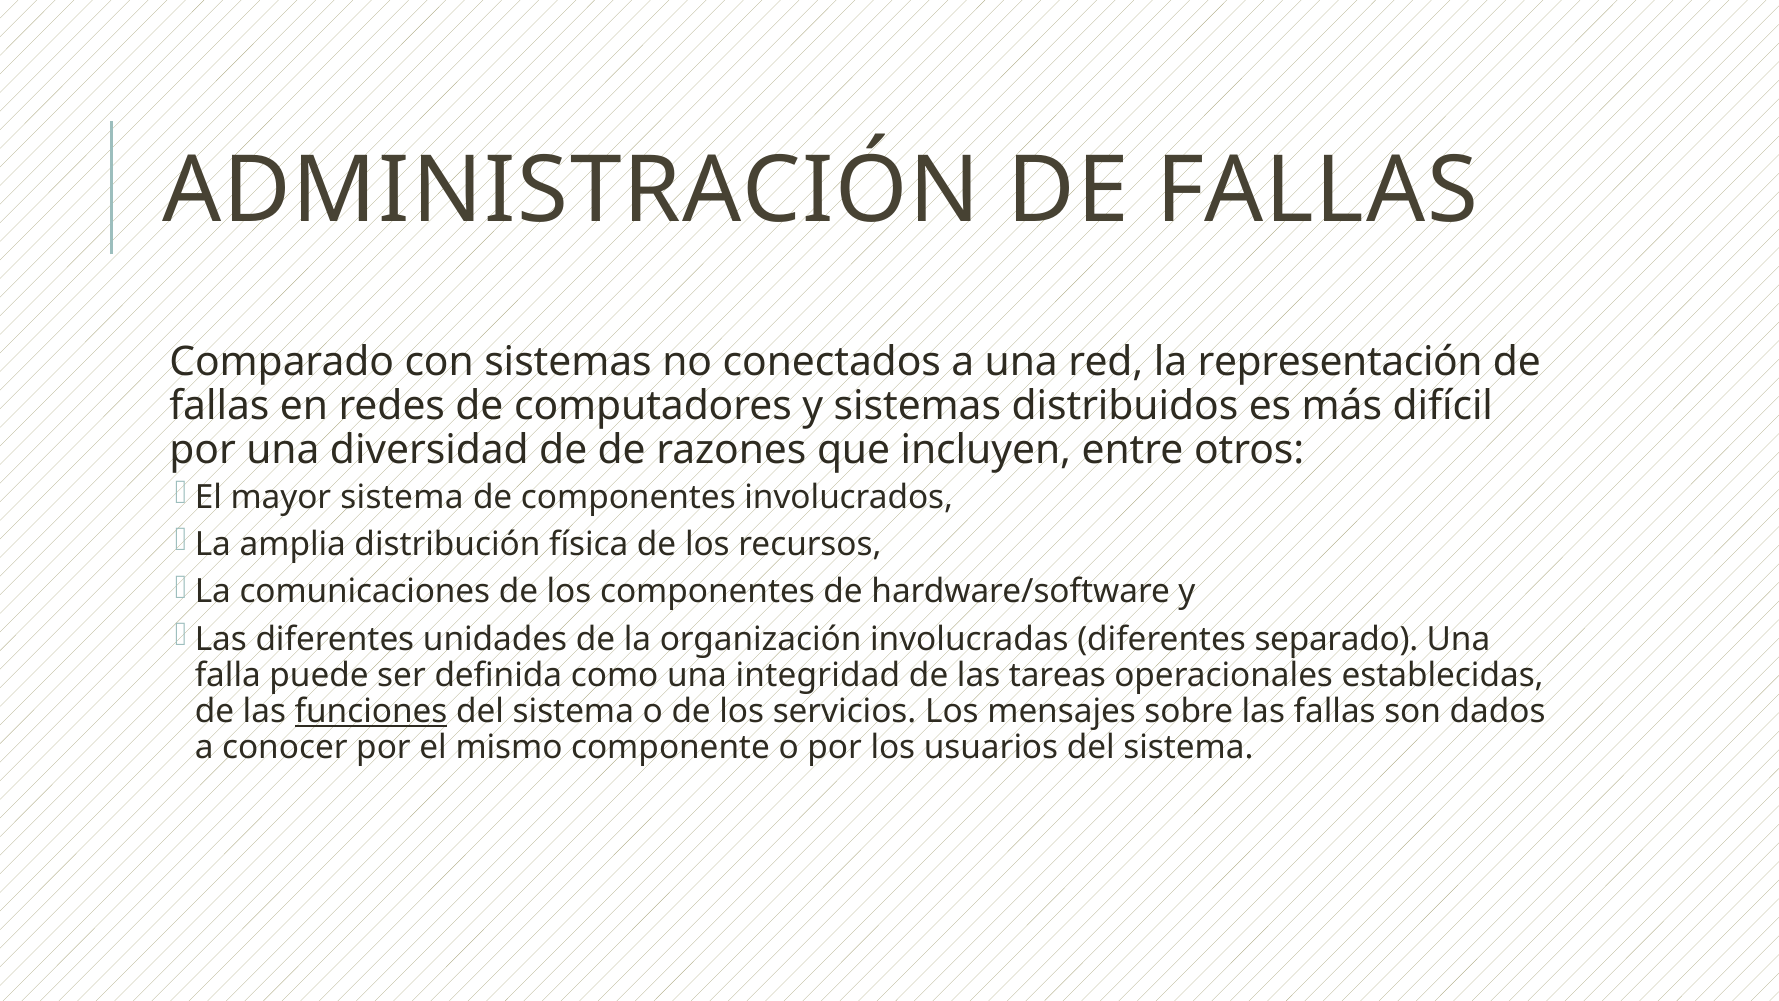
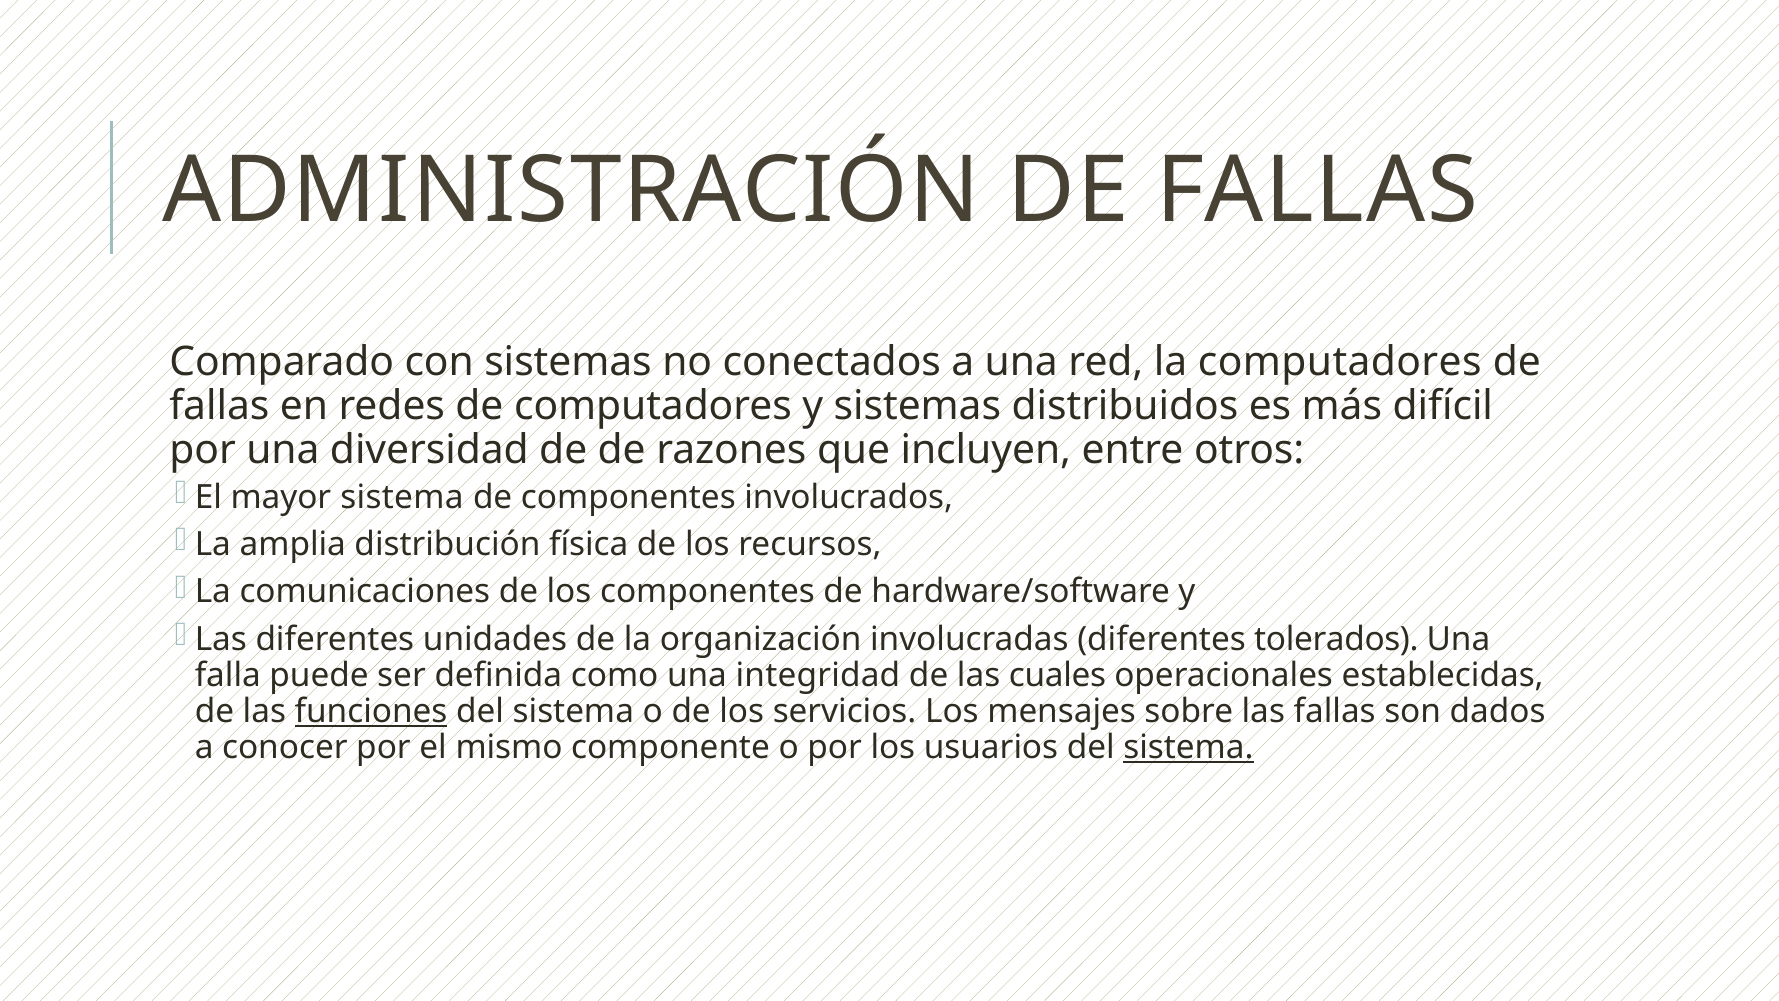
la representación: representación -> computadores (1340, 362)
separado: separado -> tolerados (1336, 639)
tareas: tareas -> cuales (1057, 675)
sistema underline: none -> present (1188, 747)
